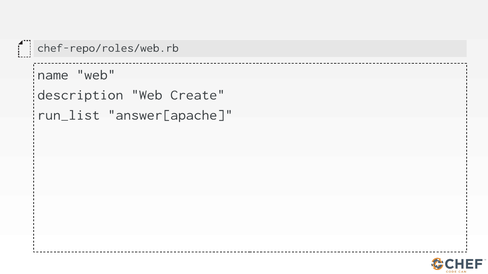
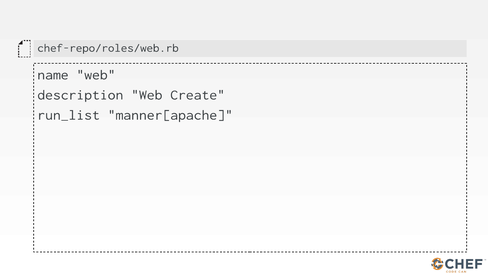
answer[apache: answer[apache -> manner[apache (170, 115)
